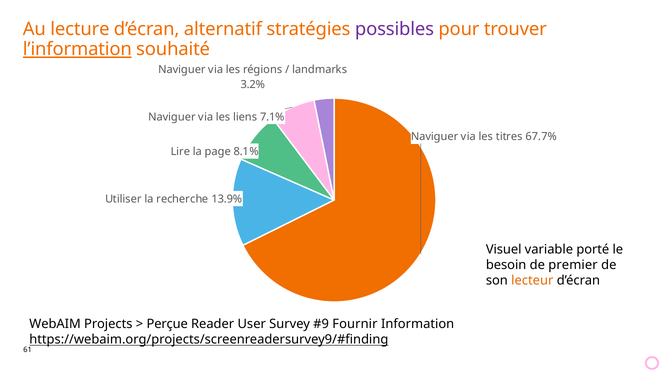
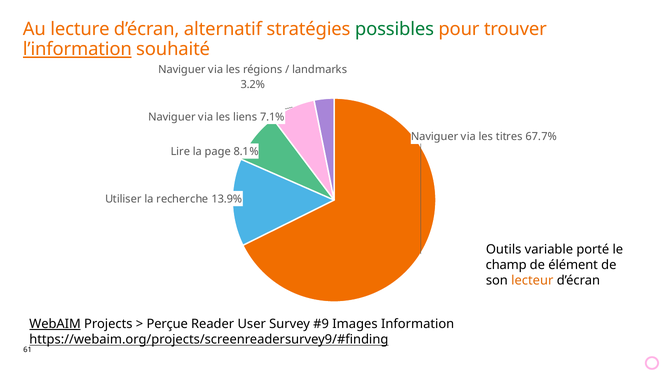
possibles colour: purple -> green (394, 29)
Visuel: Visuel -> Outils (504, 249)
besoin: besoin -> champ (506, 265)
premier: premier -> élément (573, 265)
WebAIM underline: none -> present (55, 323)
Fournir: Fournir -> Images (355, 323)
